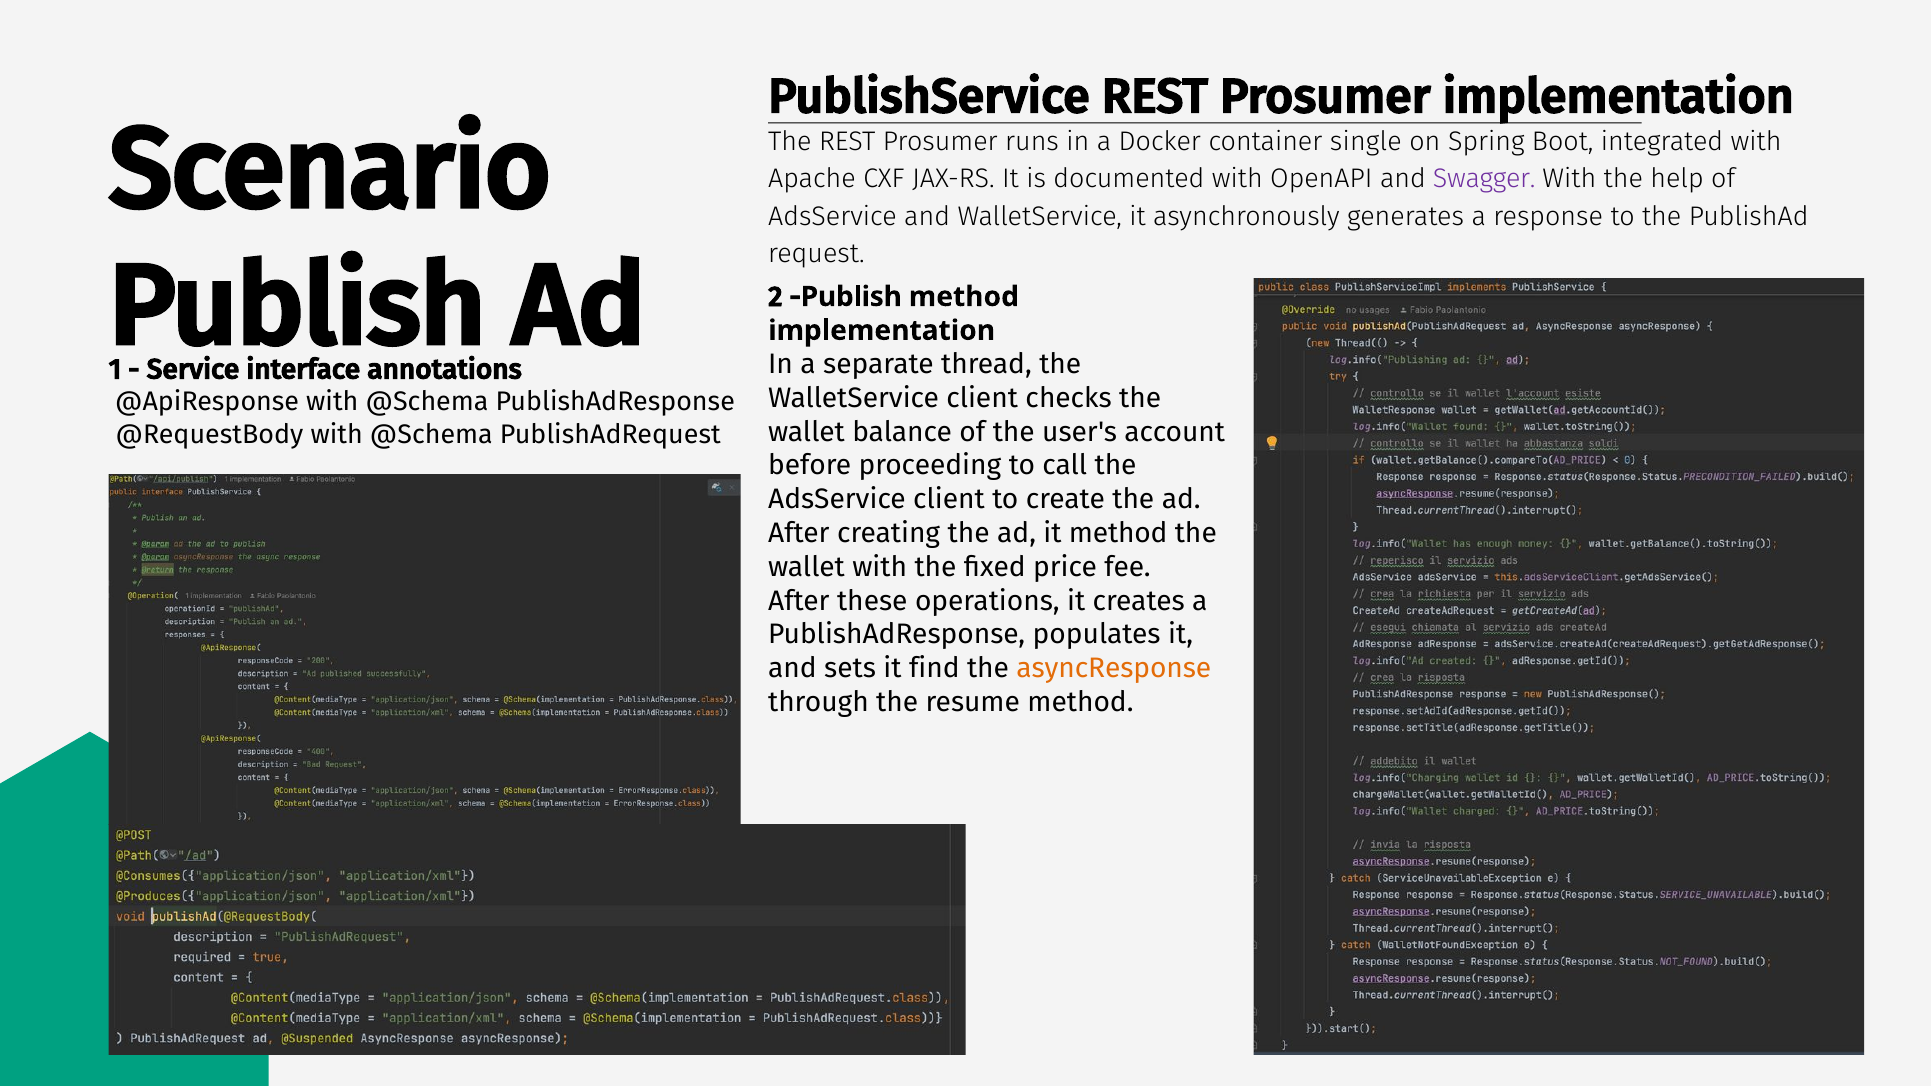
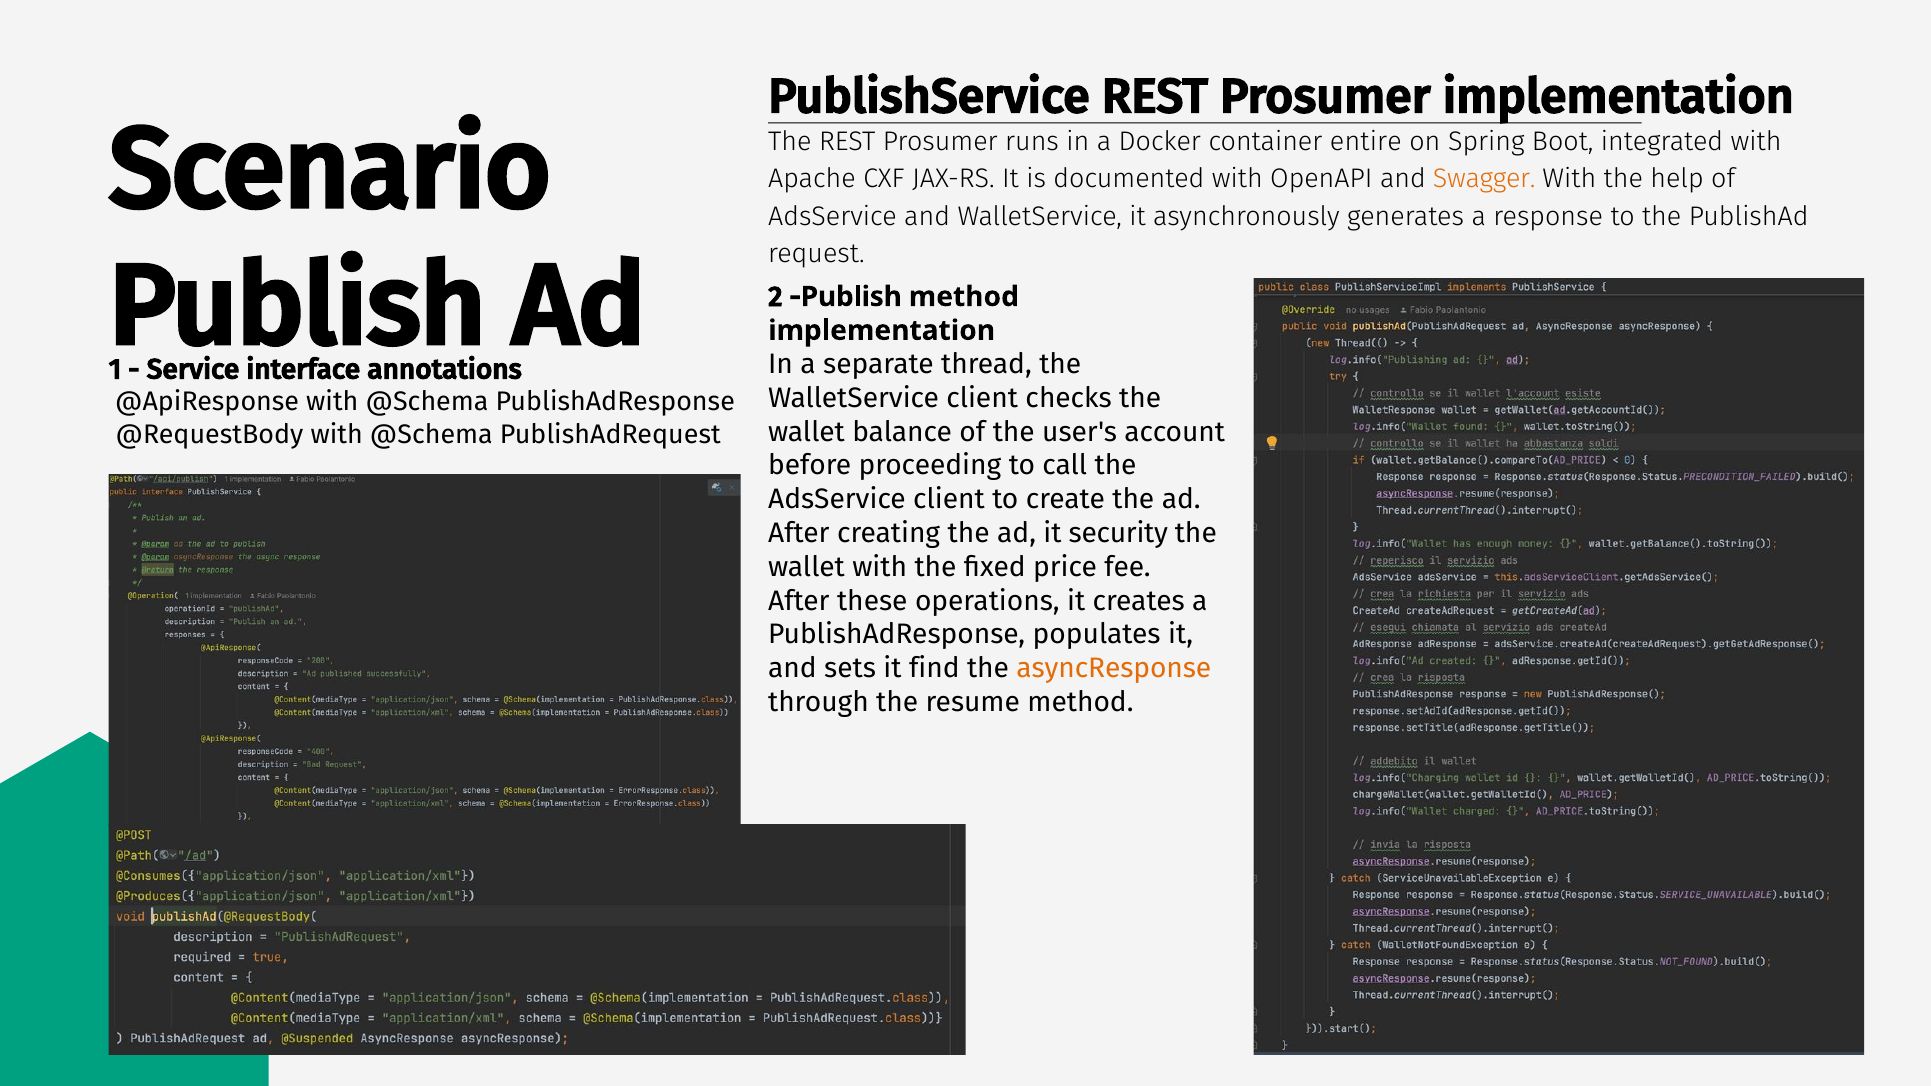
single: single -> entire (1366, 141)
Swagger colour: purple -> orange (1484, 179)
it method: method -> security (1118, 533)
